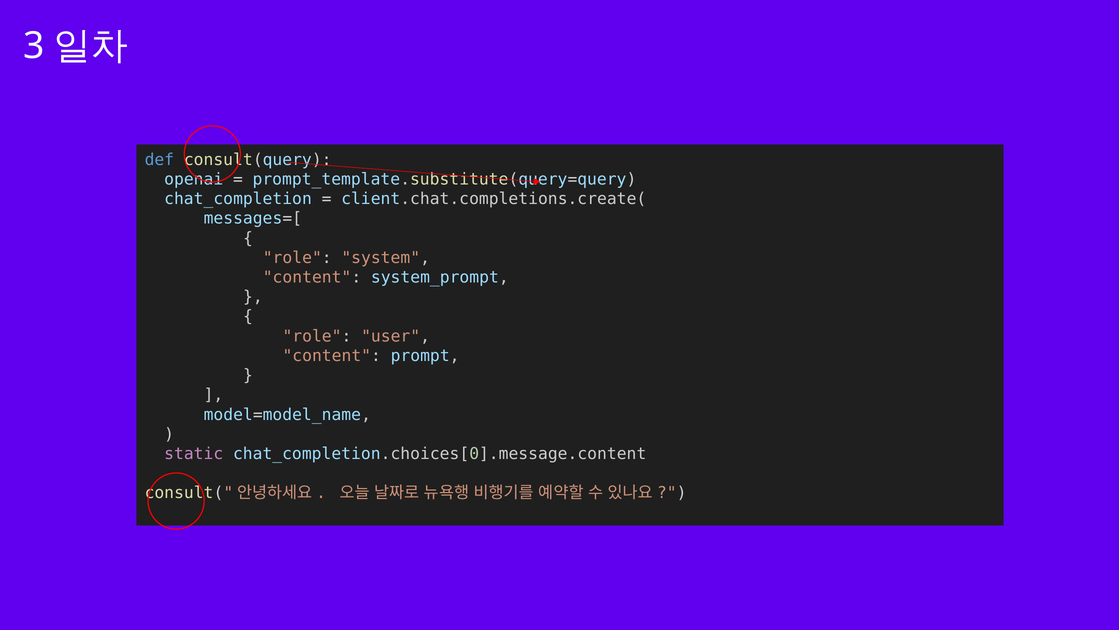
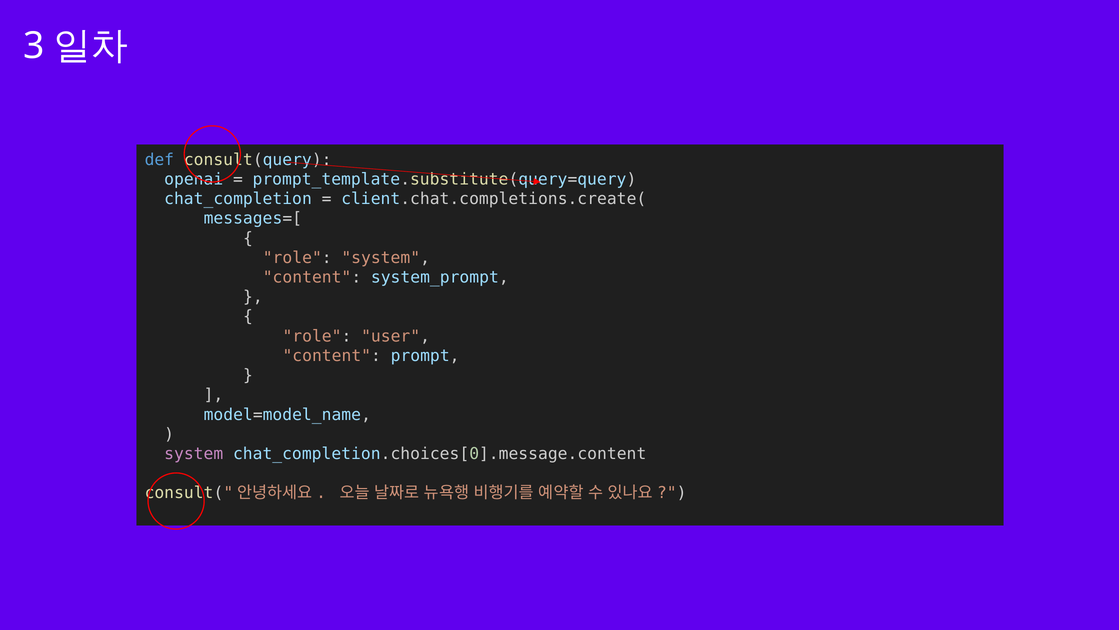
static: static -> system (194, 453)
